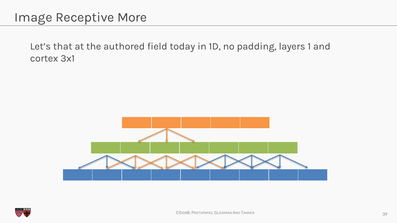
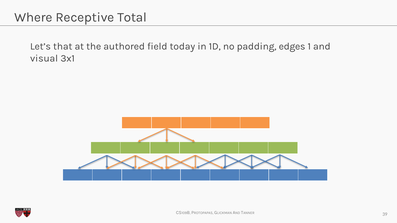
Image: Image -> Where (33, 17)
More: More -> Total (132, 17)
layers: layers -> edges (292, 46)
cortex: cortex -> visual (44, 58)
